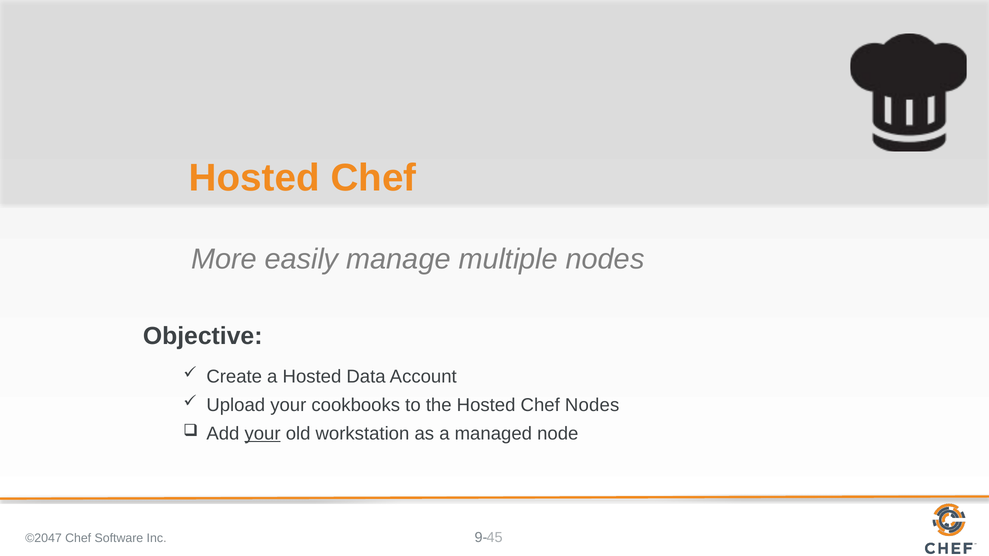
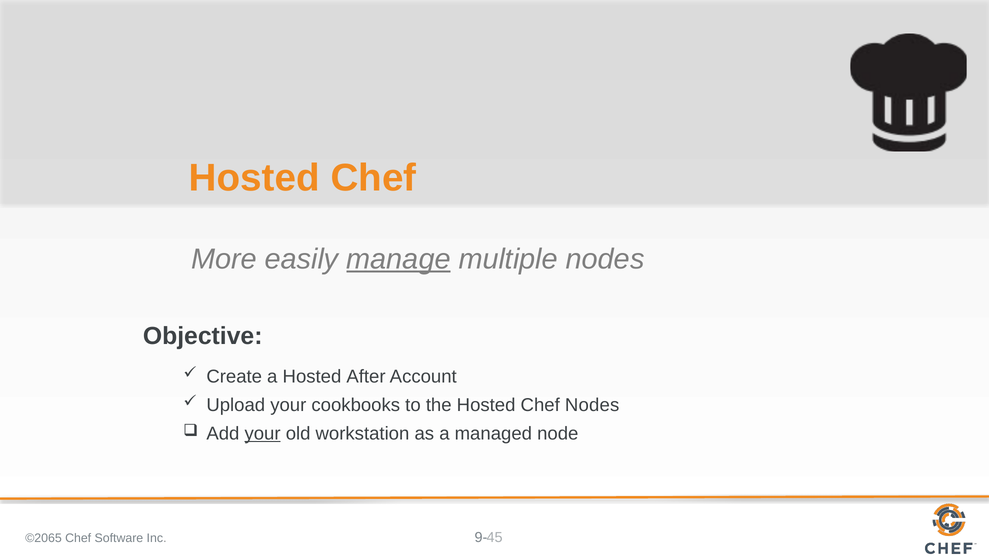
manage underline: none -> present (398, 259)
Data: Data -> After (366, 377)
©2047: ©2047 -> ©2065 (44, 538)
